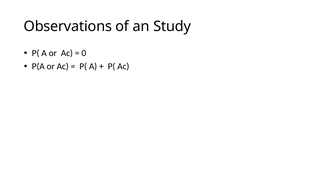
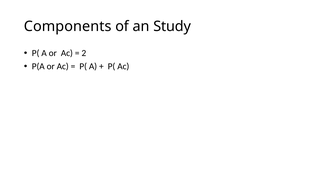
Observations: Observations -> Components (68, 26)
0: 0 -> 2 (84, 53)
